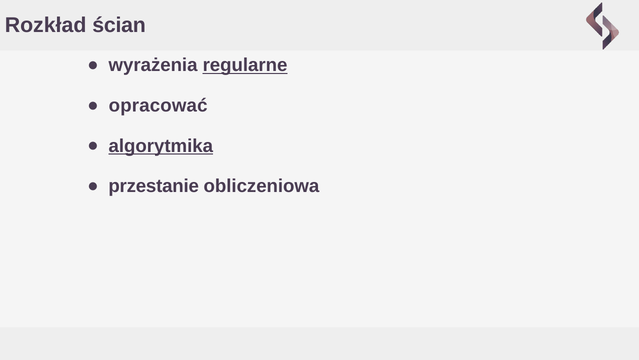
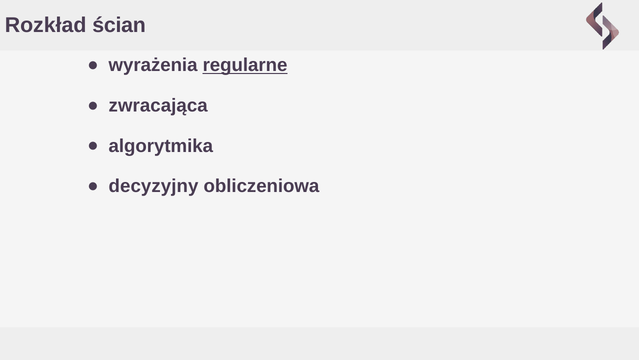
opracować: opracować -> zwracająca (158, 105)
algorytmika underline: present -> none (161, 146)
przestanie: przestanie -> decyzyjny (153, 186)
